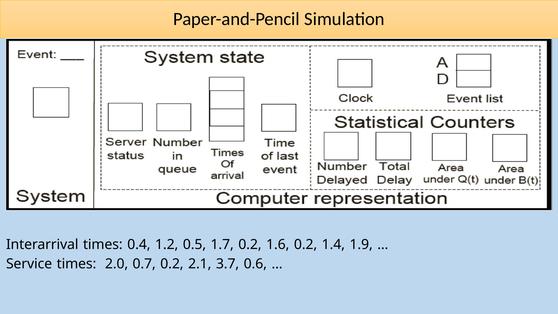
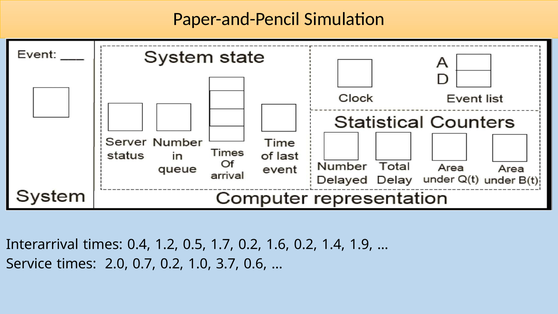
2.1: 2.1 -> 1.0 (200, 264)
